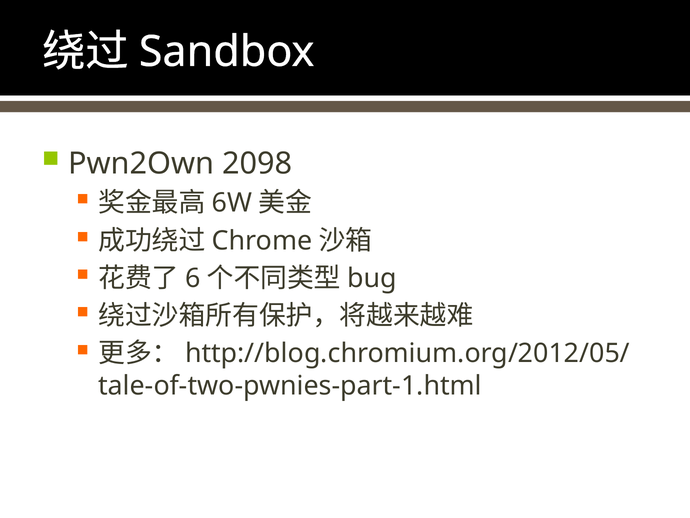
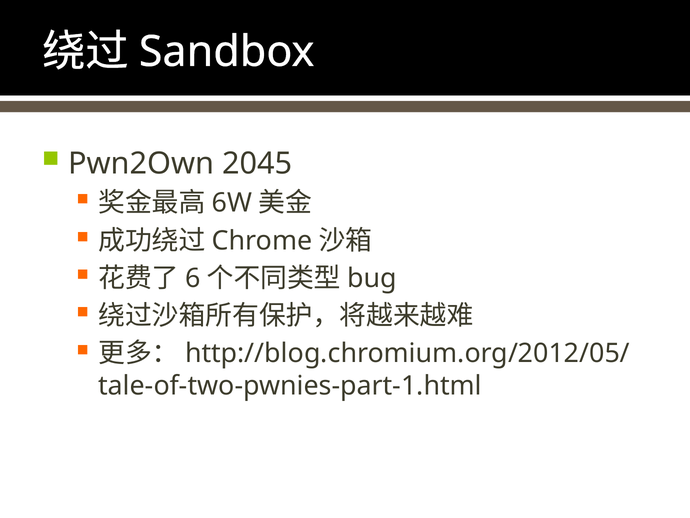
2098: 2098 -> 2045 (257, 163)
